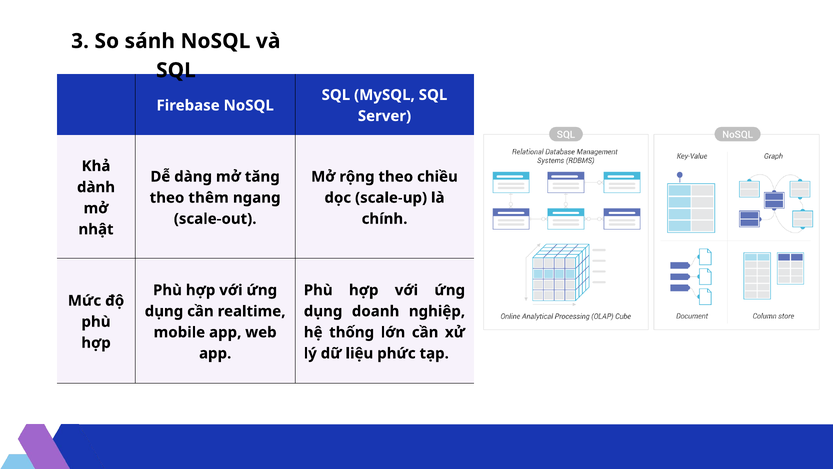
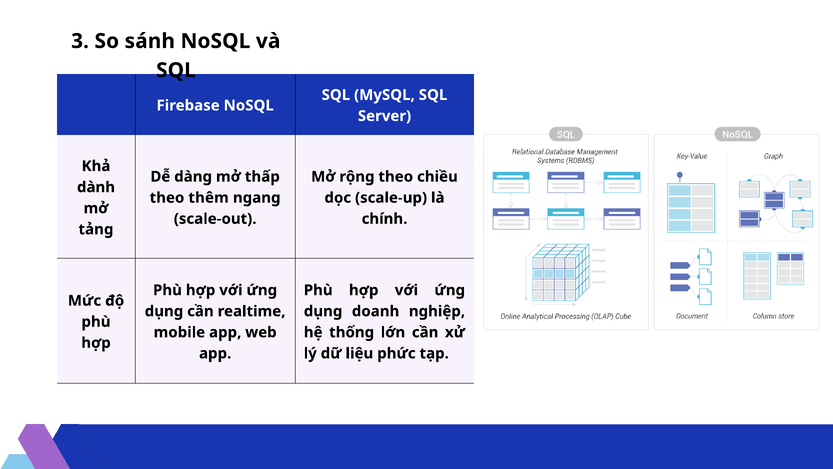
tăng: tăng -> thấp (262, 177)
nhật: nhật -> tảng (96, 229)
